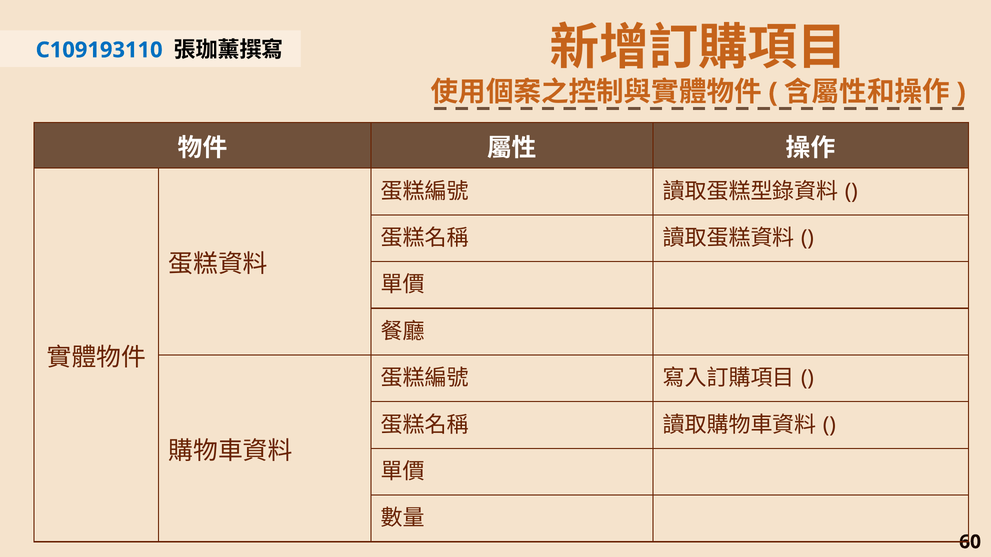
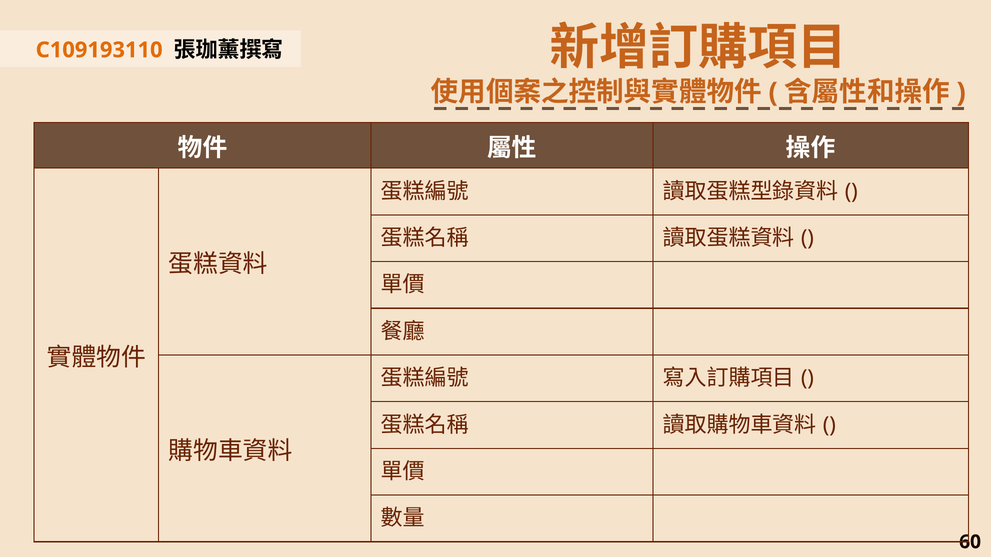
C109193110 colour: blue -> orange (99, 50)
